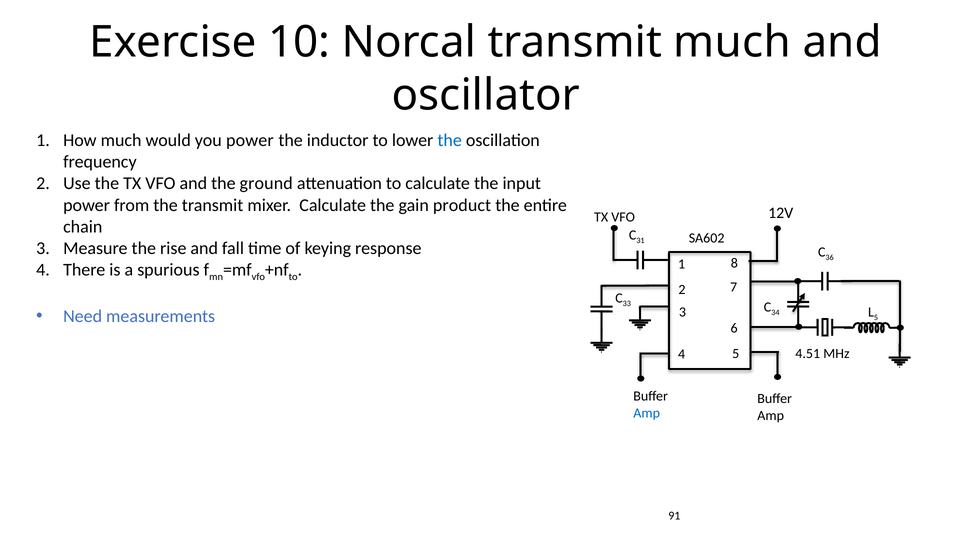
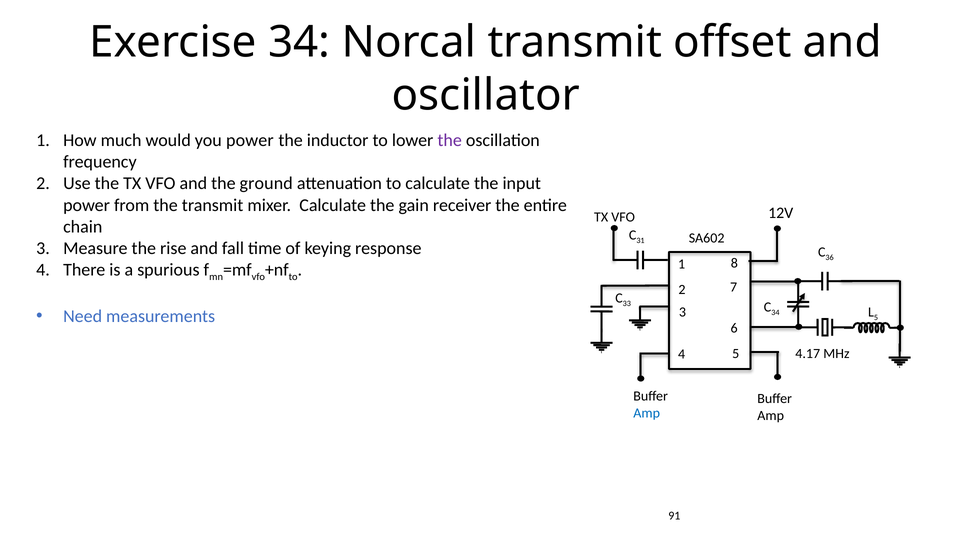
Exercise 10: 10 -> 34 (299, 42)
transmit much: much -> offset (732, 42)
the colour: blue -> purple (450, 140)
product: product -> receiver (462, 205)
4.51: 4.51 -> 4.17 (808, 353)
